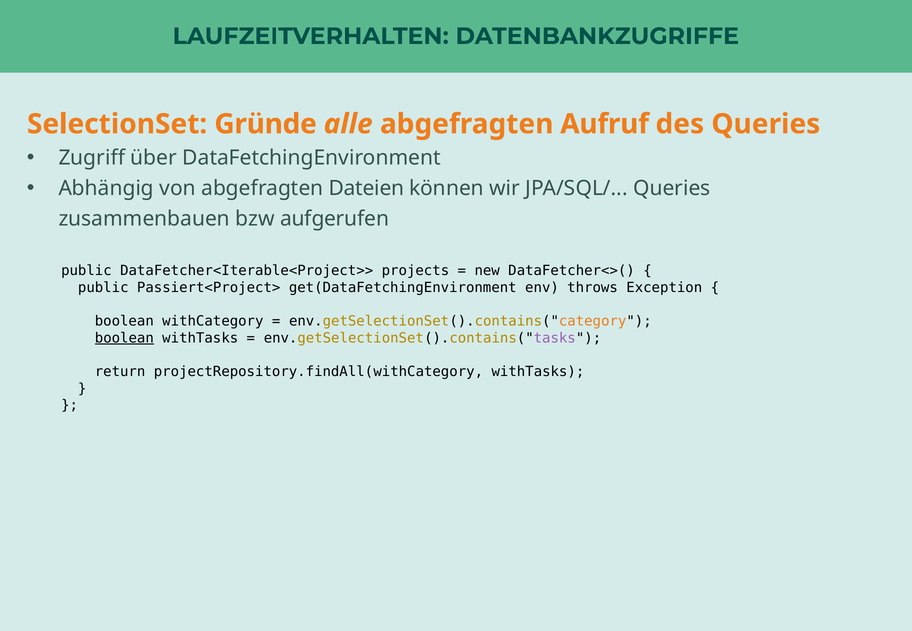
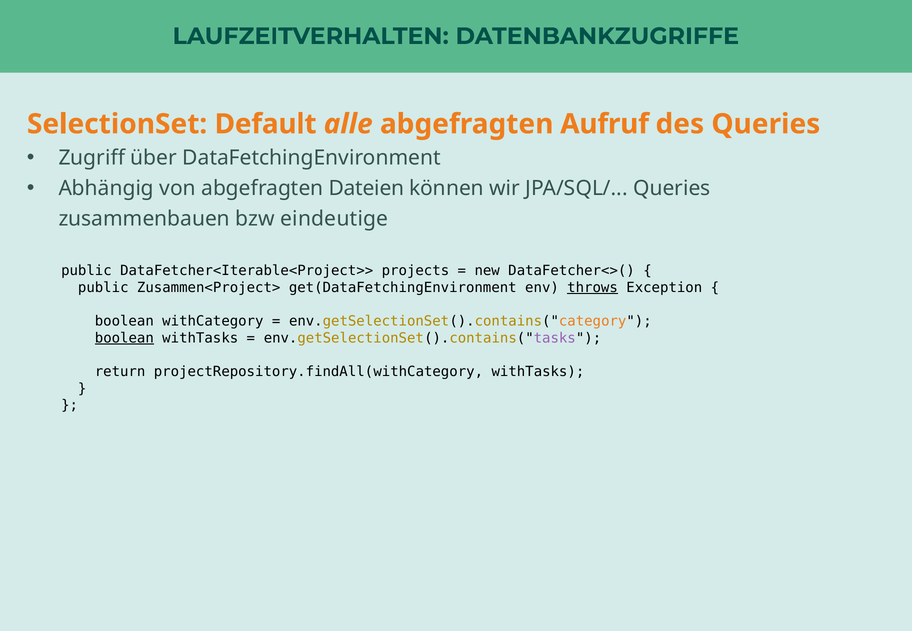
Gründe: Gründe -> Default (266, 124)
aufgerufen: aufgerufen -> eindeutige (334, 219)
Passiert<Project>: Passiert<Project> -> Zusammen<Project> (209, 288)
throws underline: none -> present (593, 288)
